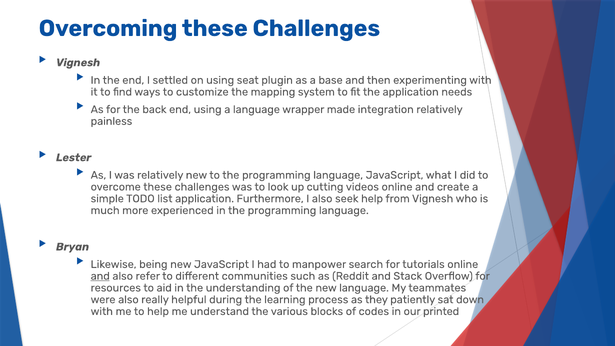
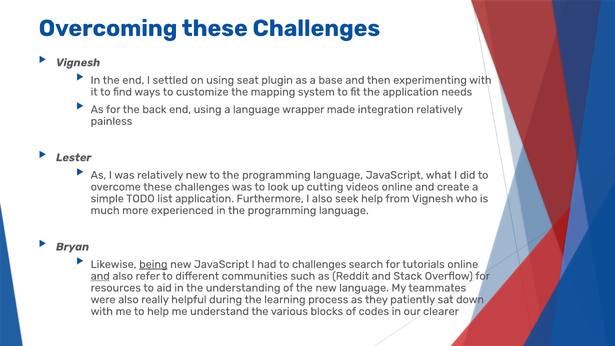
being underline: none -> present (153, 264)
to manpower: manpower -> challenges (319, 264)
printed: printed -> clearer (441, 311)
